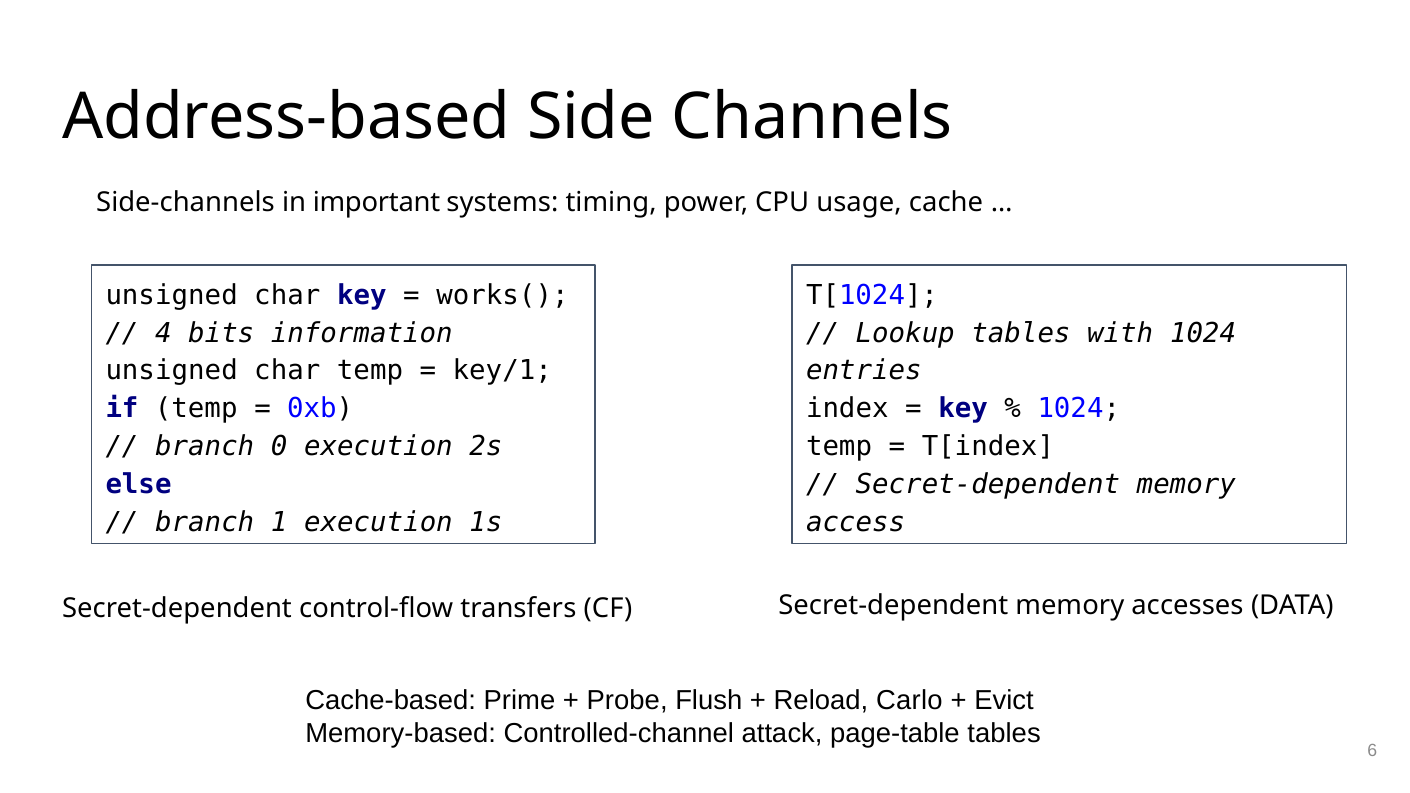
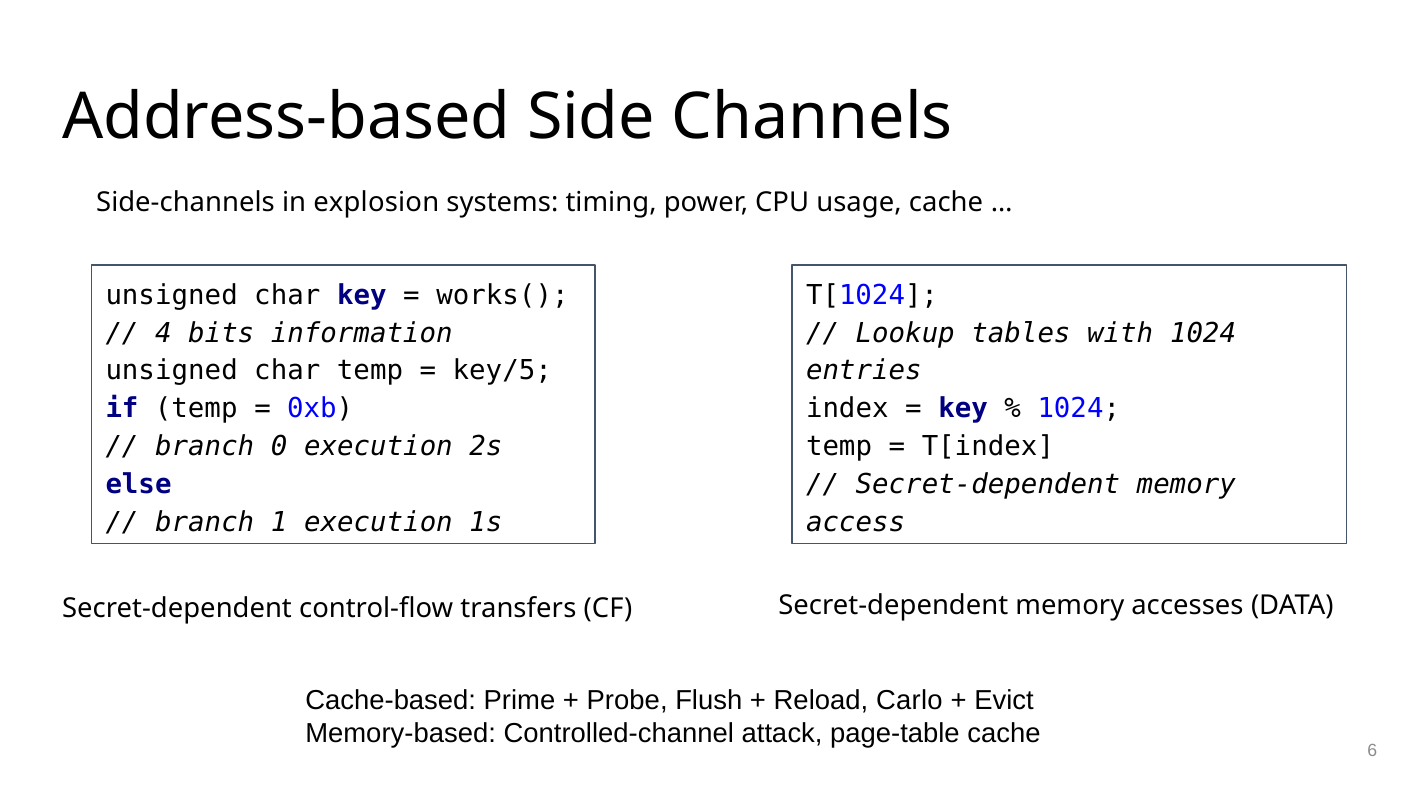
important: important -> explosion (376, 203)
key/1: key/1 -> key/5 (502, 371)
page-table tables: tables -> cache (1004, 733)
